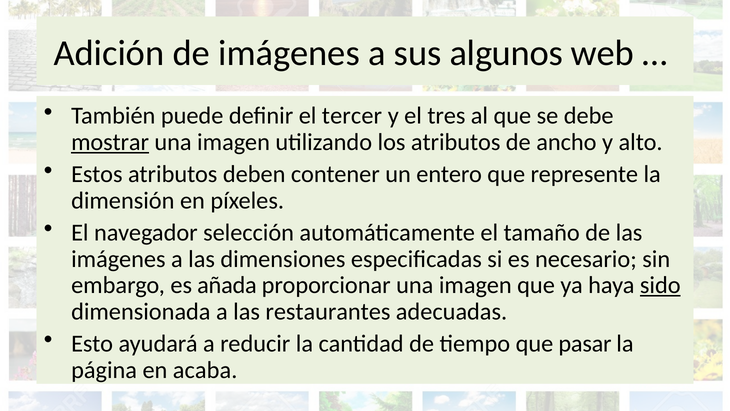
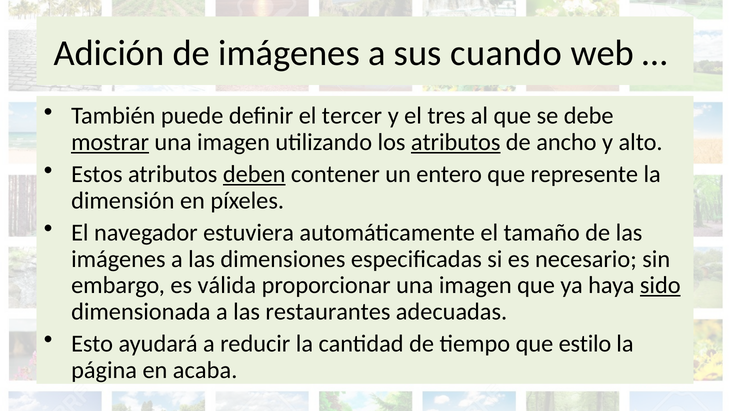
algunos: algunos -> cuando (506, 53)
atributos underline: none -> present (456, 142)
deben underline: none -> present (254, 174)
selección: selección -> estuviera (249, 233)
añada: añada -> válida (227, 285)
pasar: pasar -> estilo (585, 343)
